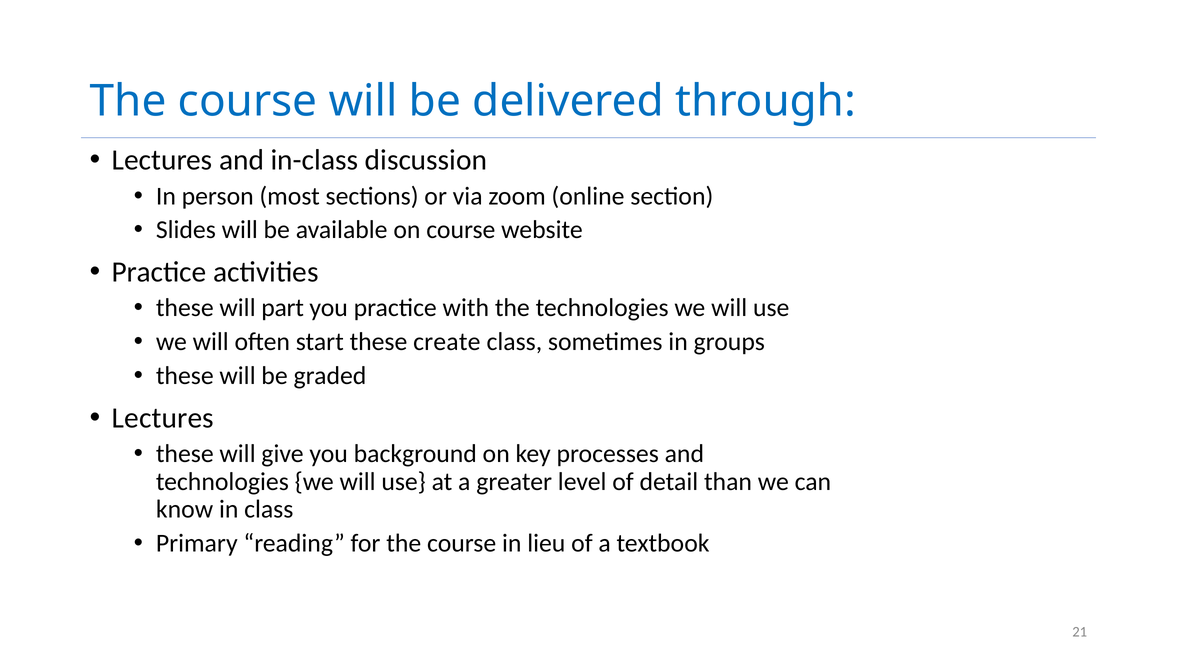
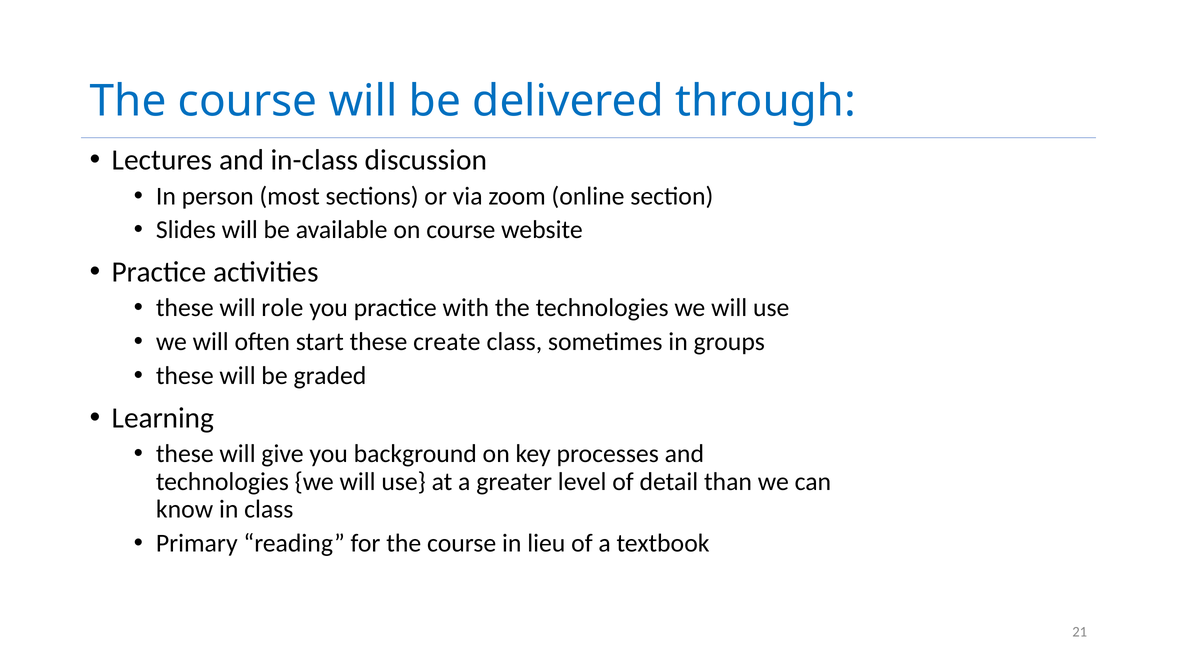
part: part -> role (282, 308)
Lectures: Lectures -> Learning (163, 418)
